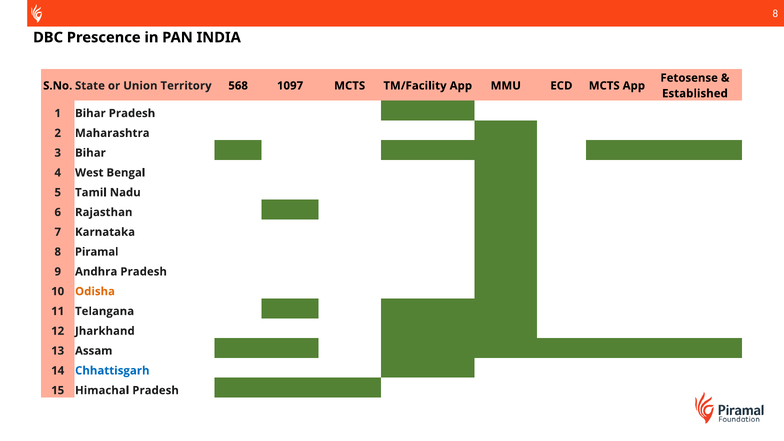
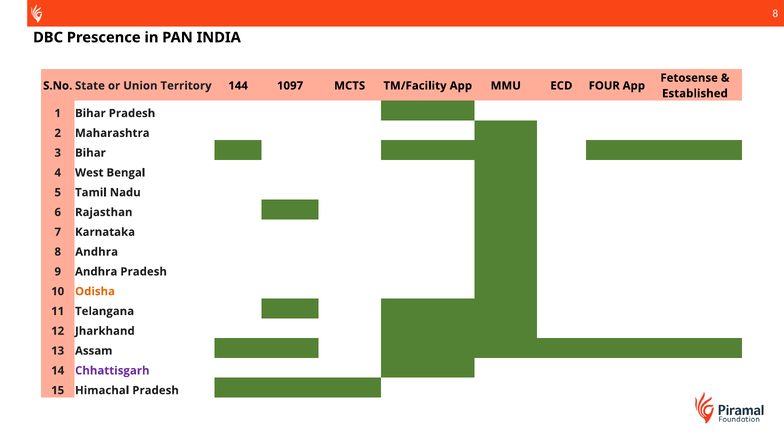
568: 568 -> 144 (238, 86)
ECD MCTS: MCTS -> FOUR (604, 86)
8 Piramal: Piramal -> Andhra (97, 252)
Chhattisgarh colour: blue -> purple (112, 371)
